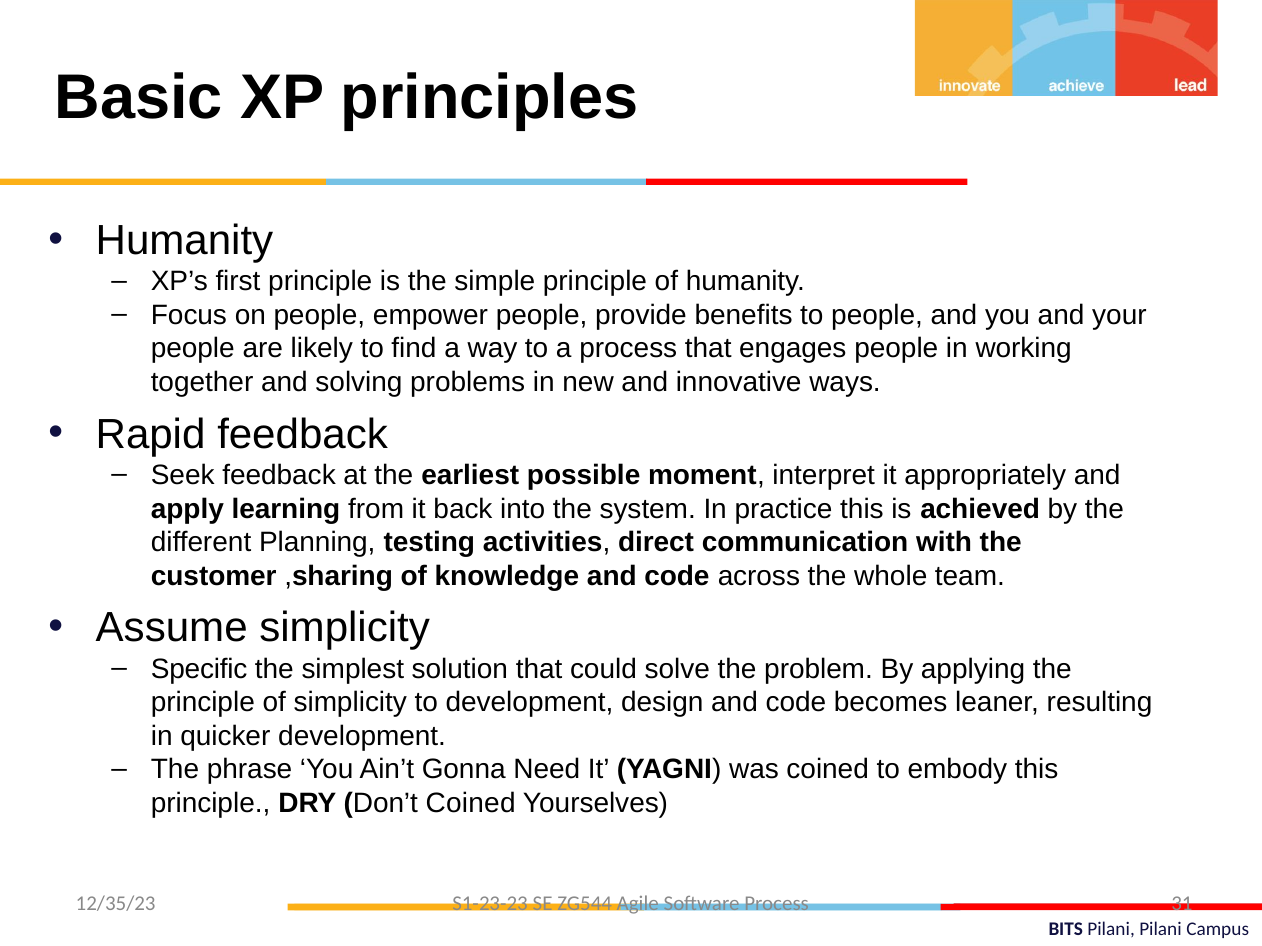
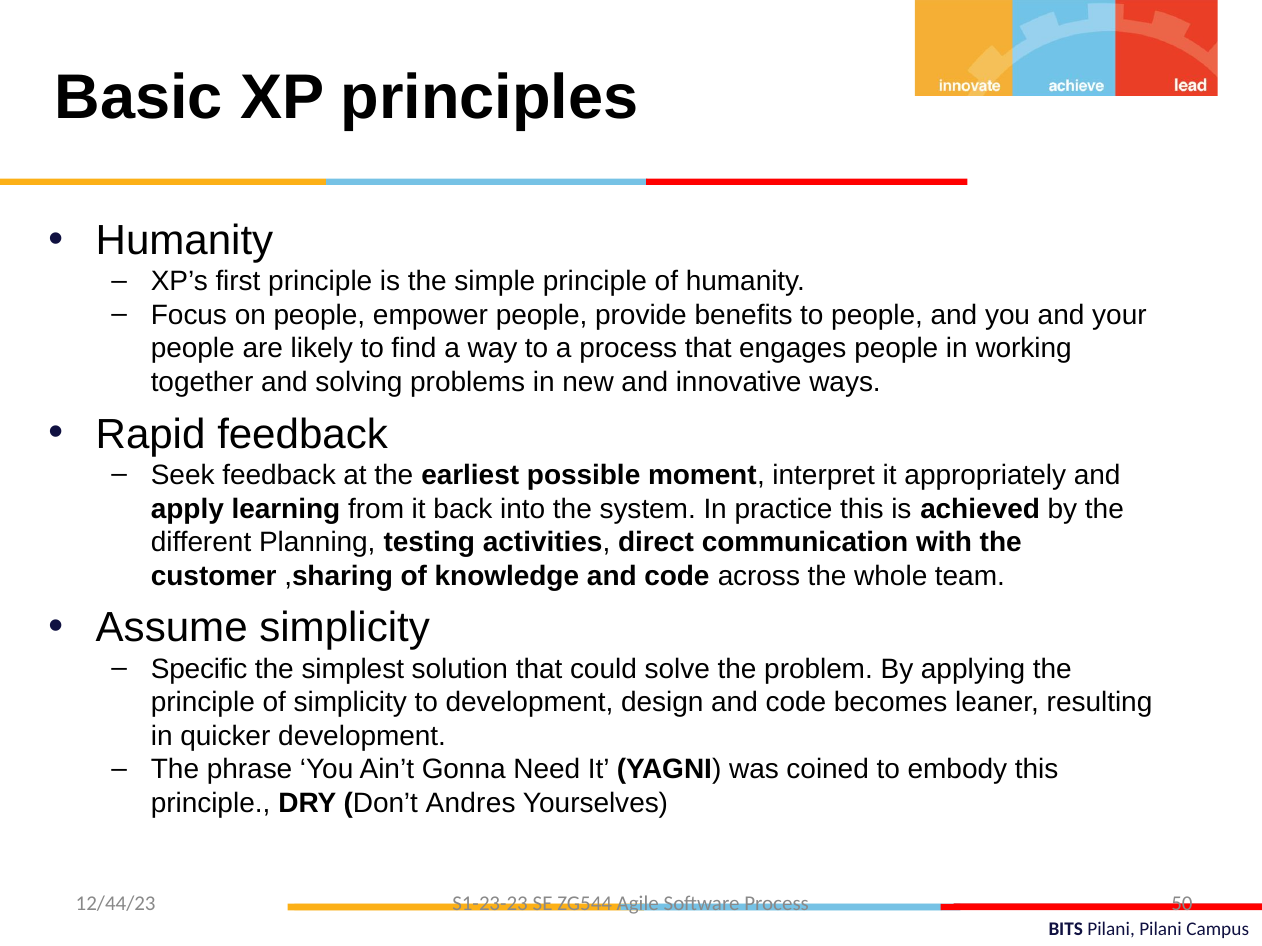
Don’t Coined: Coined -> Andres (471, 804)
12/35/23: 12/35/23 -> 12/44/23 (116, 904)
31: 31 -> 50 (1182, 904)
